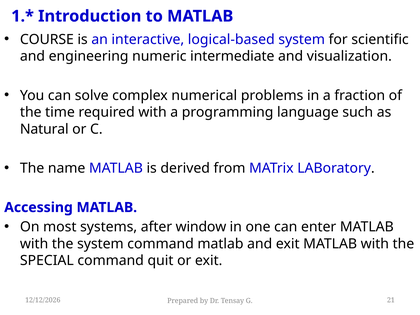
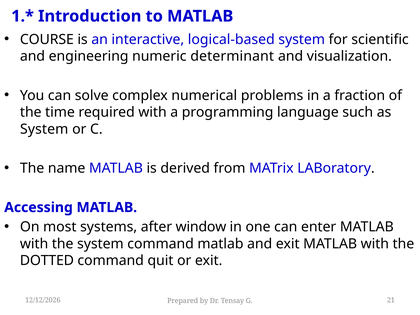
intermediate: intermediate -> determinant (232, 56)
Natural: Natural -> System (44, 129)
SPECIAL: SPECIAL -> DOTTED (47, 261)
